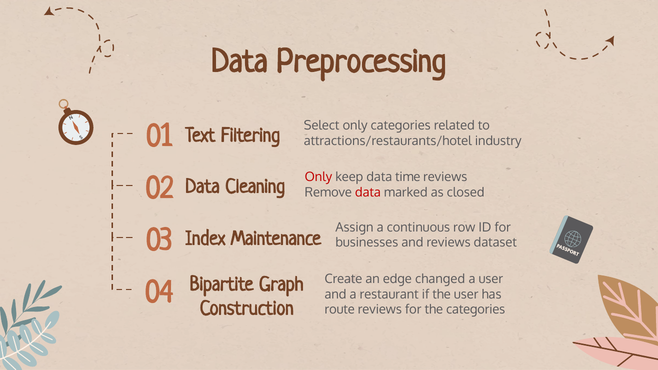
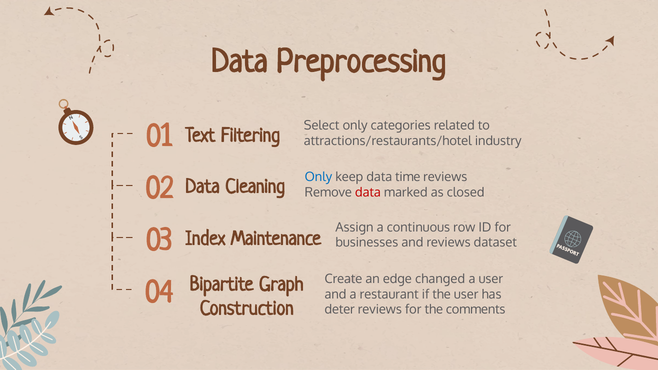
Only colour: red -> blue (318, 177)
route: route -> deter (340, 310)
the categories: categories -> comments (476, 310)
